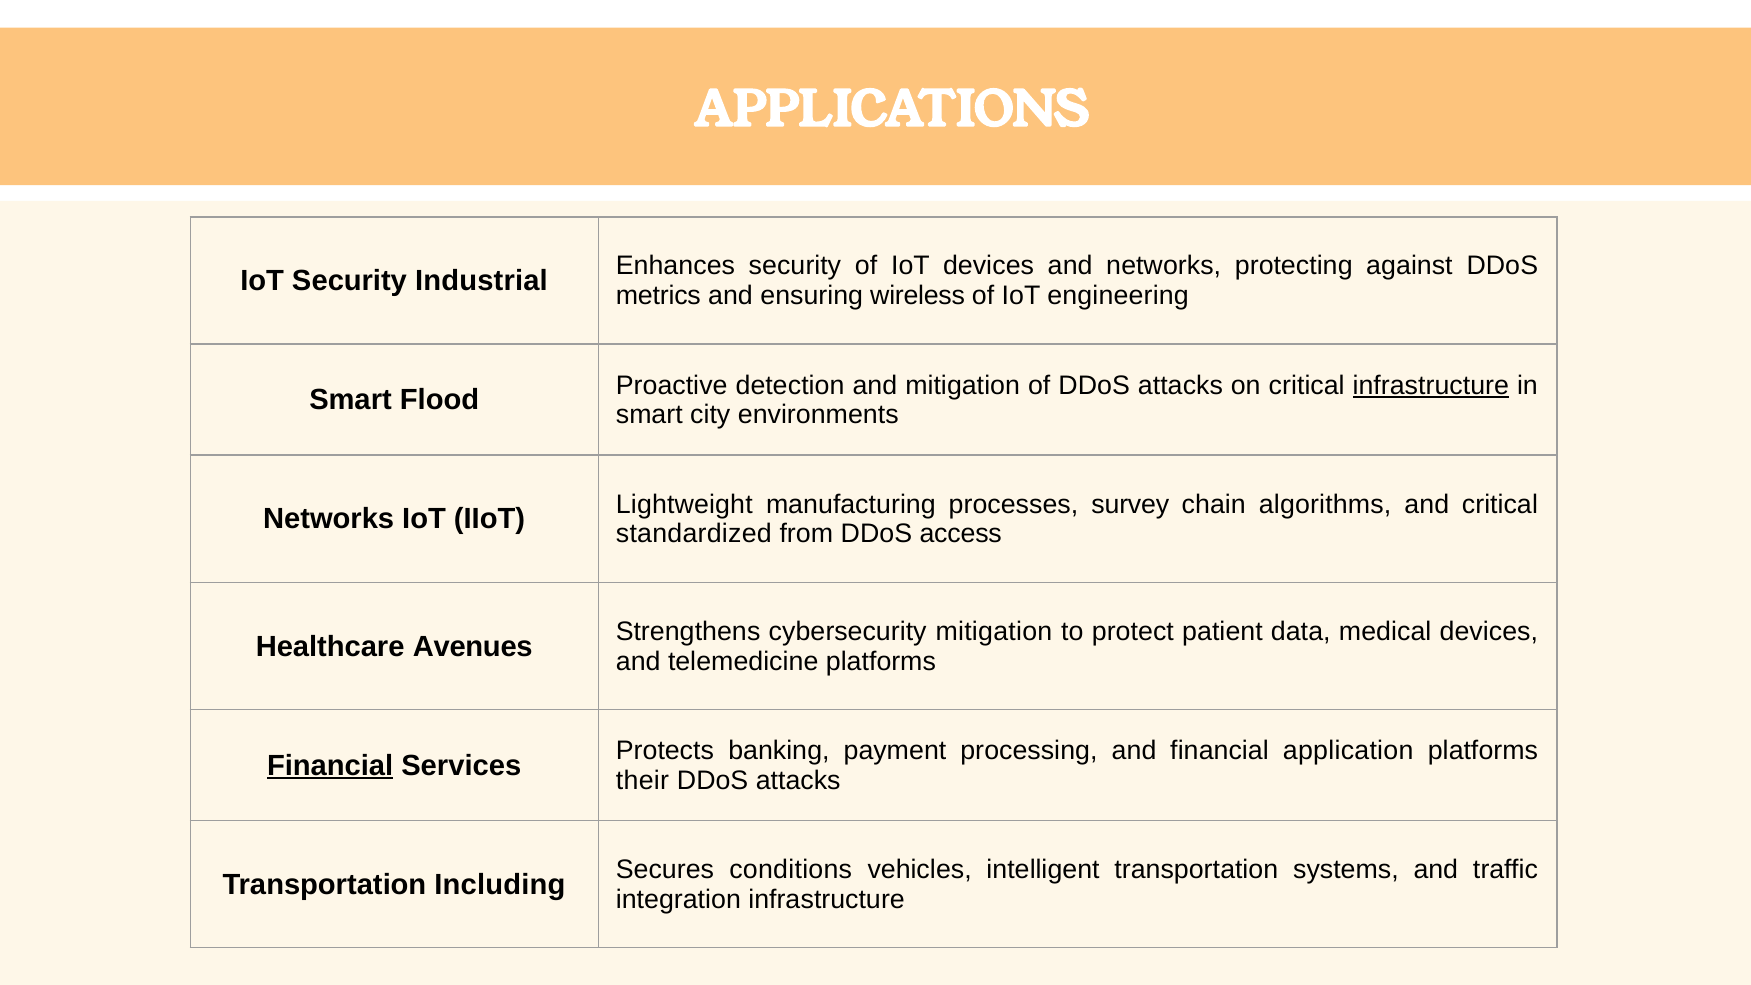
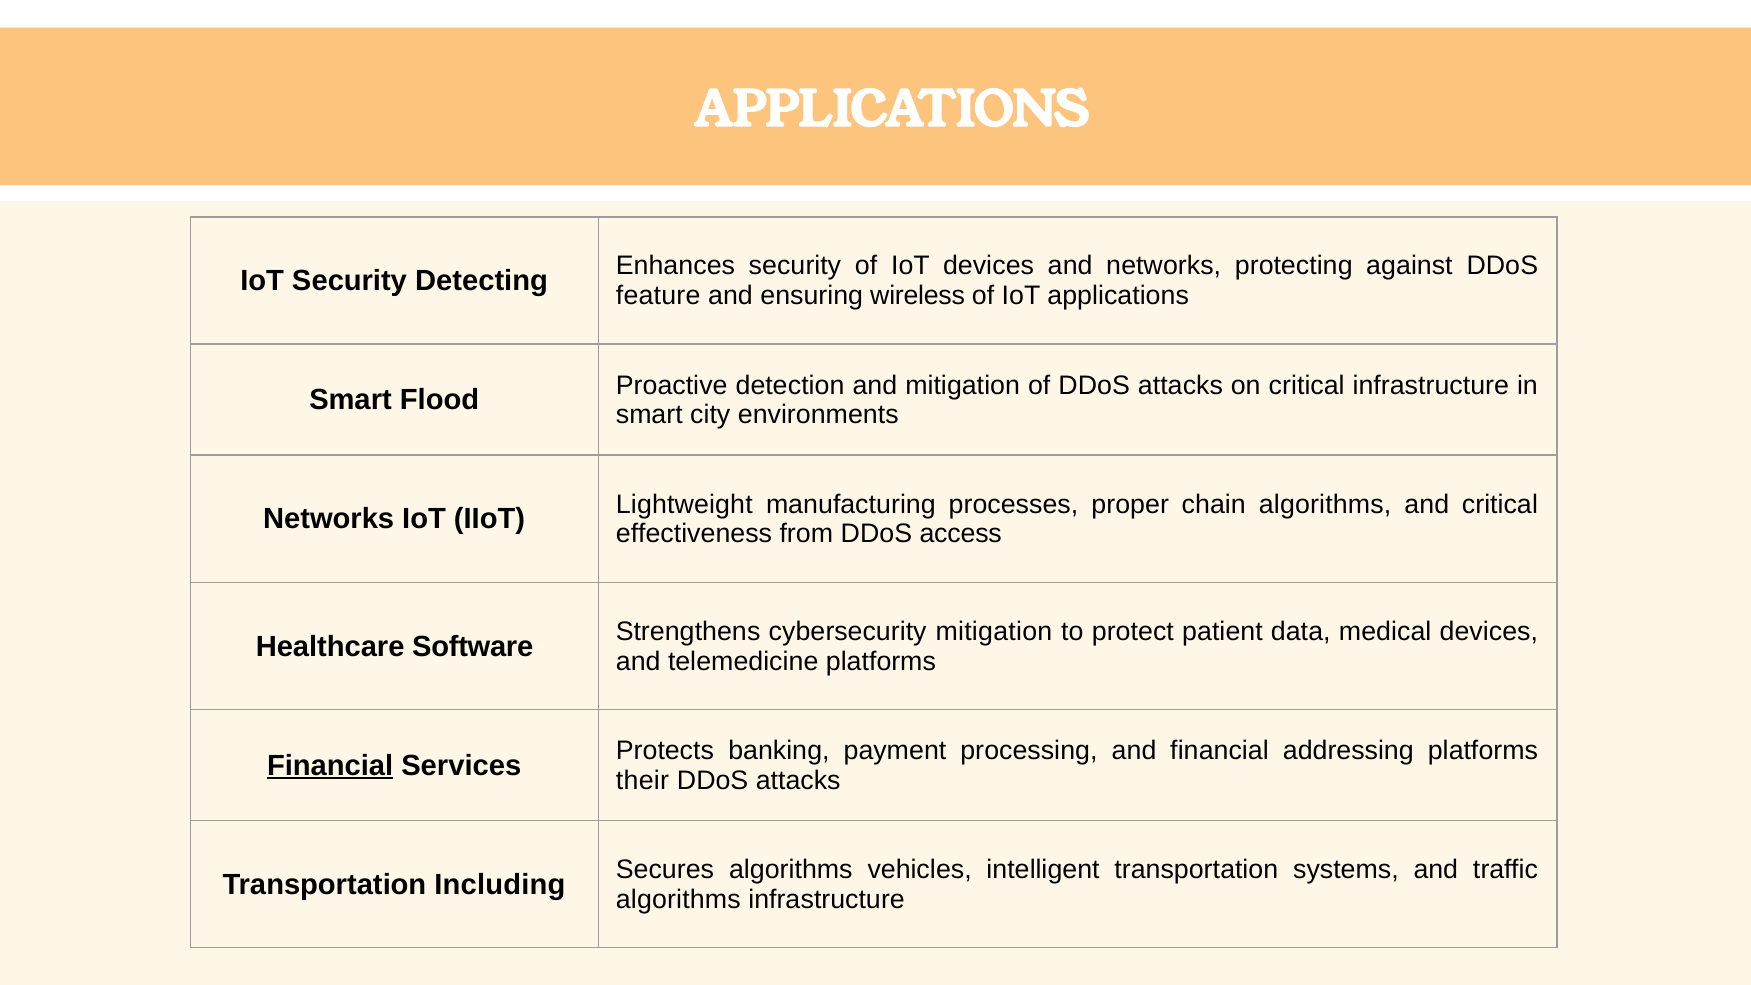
Industrial: Industrial -> Detecting (482, 281)
metrics: metrics -> feature (658, 296)
IoT engineering: engineering -> applications (1118, 296)
infrastructure underline: present -> none (1431, 385)
survey: survey -> proper (1130, 504)
standardized: standardized -> effectiveness (694, 534)
Avenues: Avenues -> Software (473, 646)
application: application -> addressing (1348, 751)
Secures conditions: conditions -> algorithms (791, 870)
integration: integration -> algorithms (678, 899)
